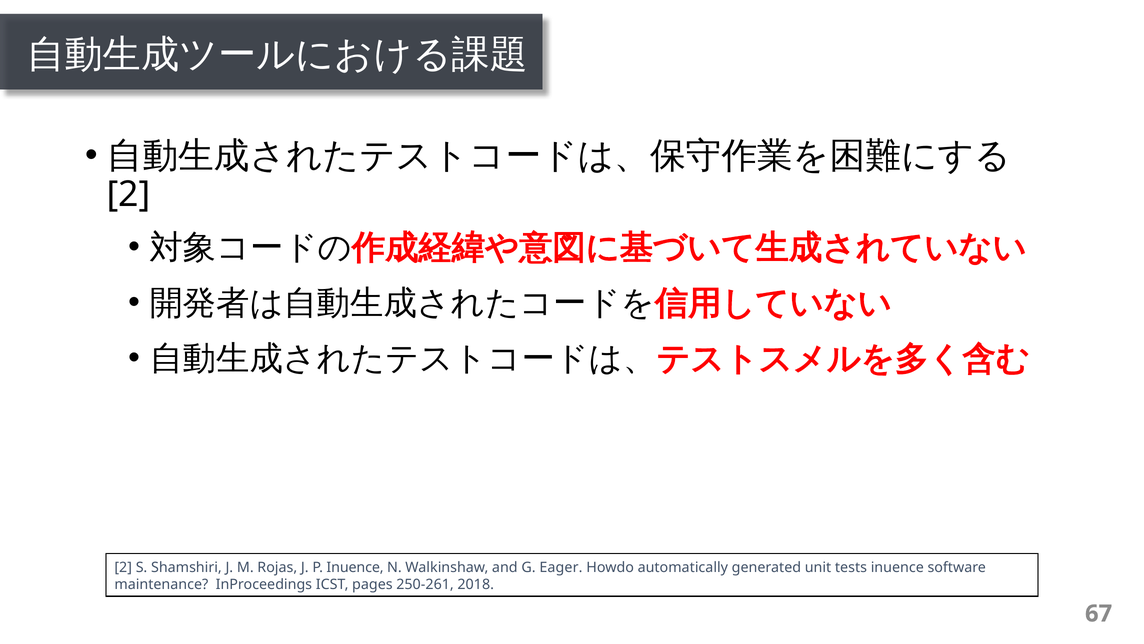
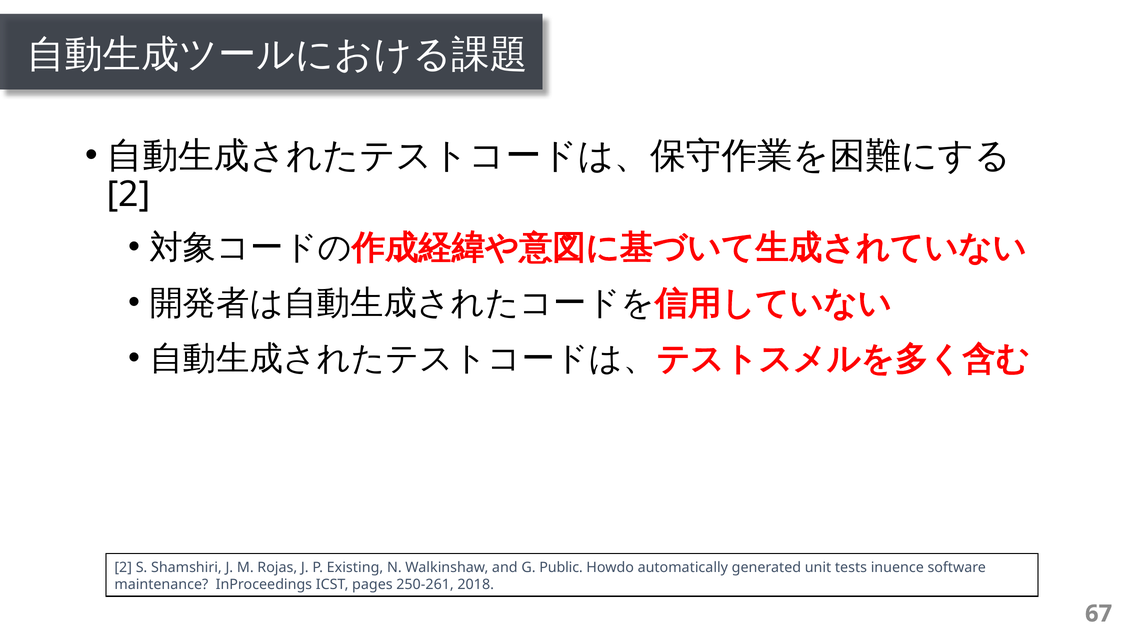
P Inuence: Inuence -> Existing (355, 567)
Eager: Eager -> Public (561, 567)
